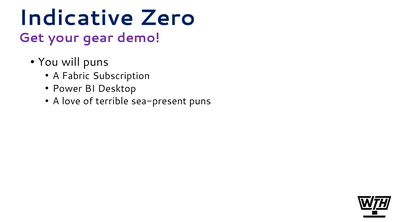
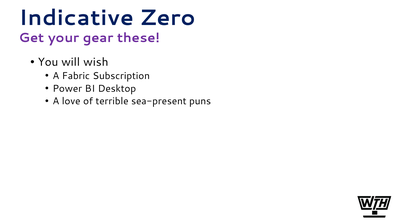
demo: demo -> these (138, 38)
will puns: puns -> wish (96, 62)
